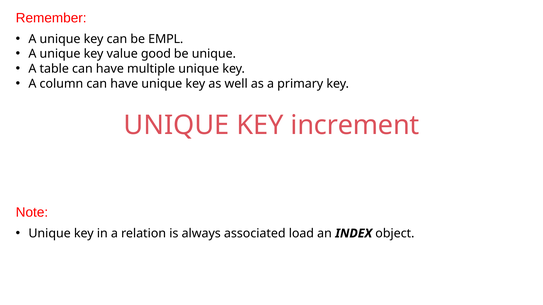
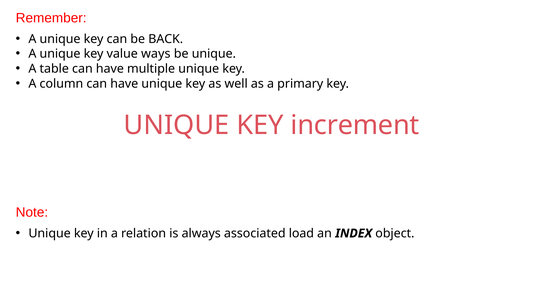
EMPL: EMPL -> BACK (166, 39)
good: good -> ways (156, 54)
